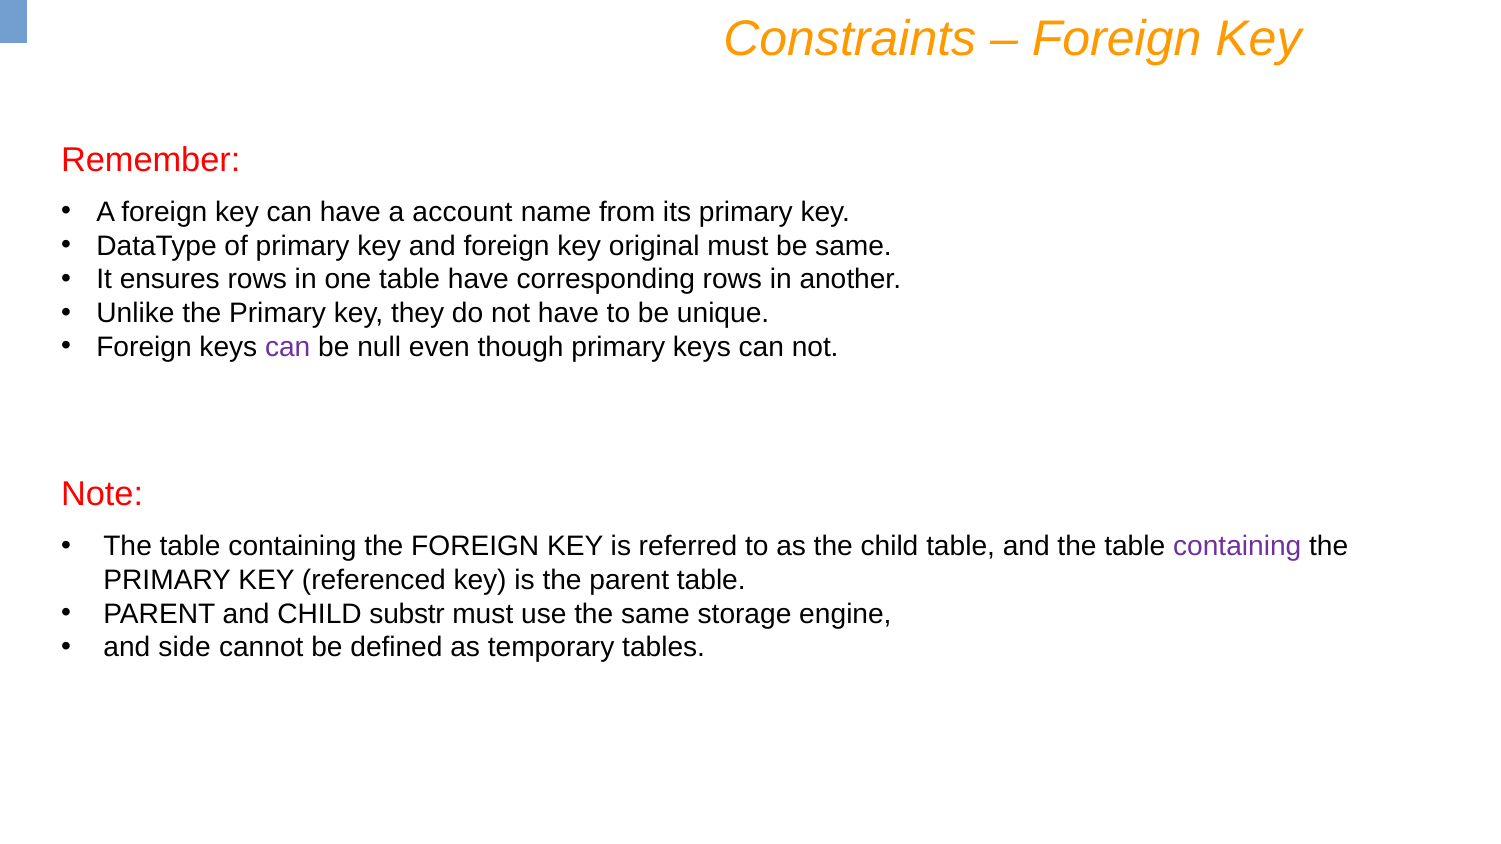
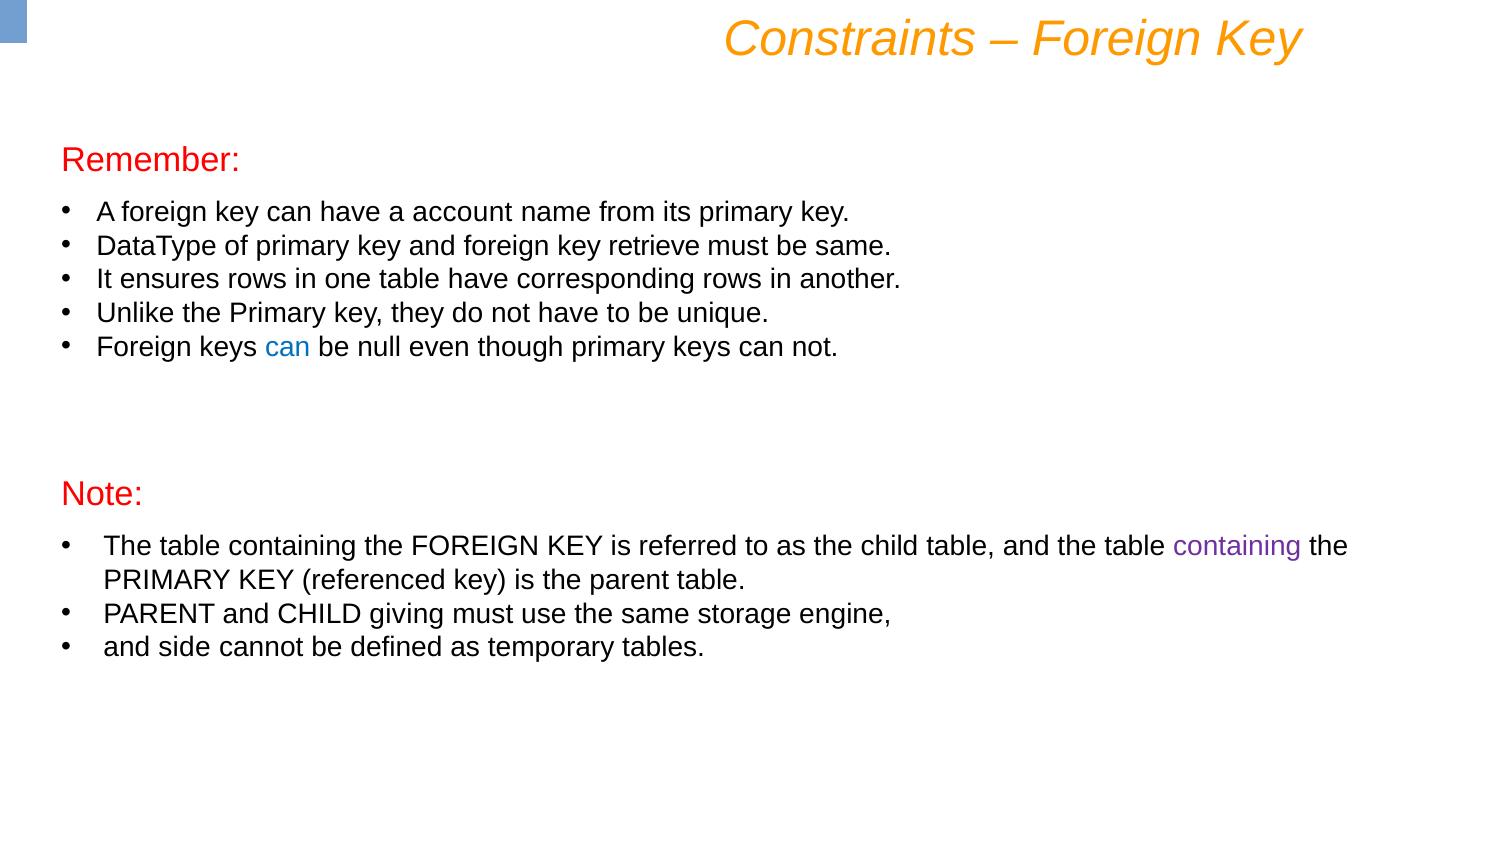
original: original -> retrieve (654, 246)
can colour: purple -> blue (288, 347)
substr: substr -> giving (407, 614)
